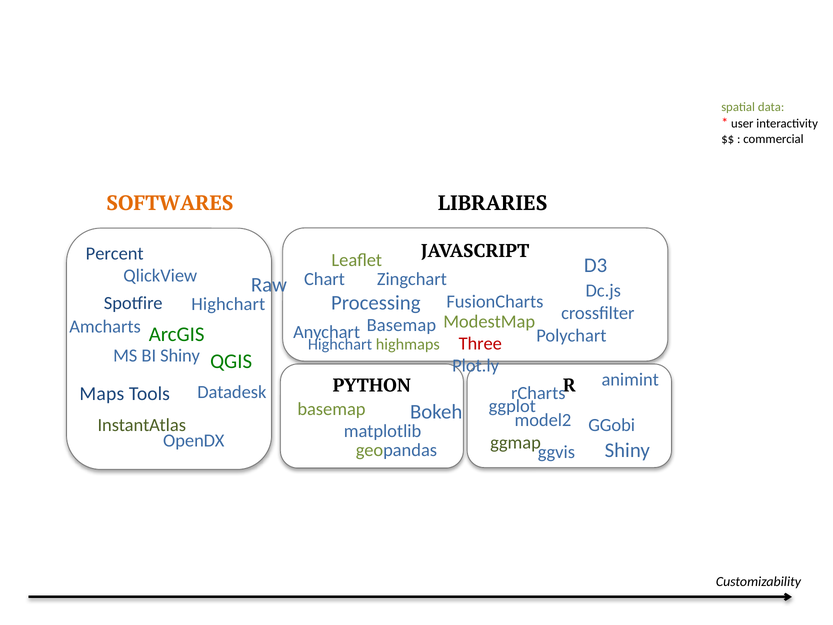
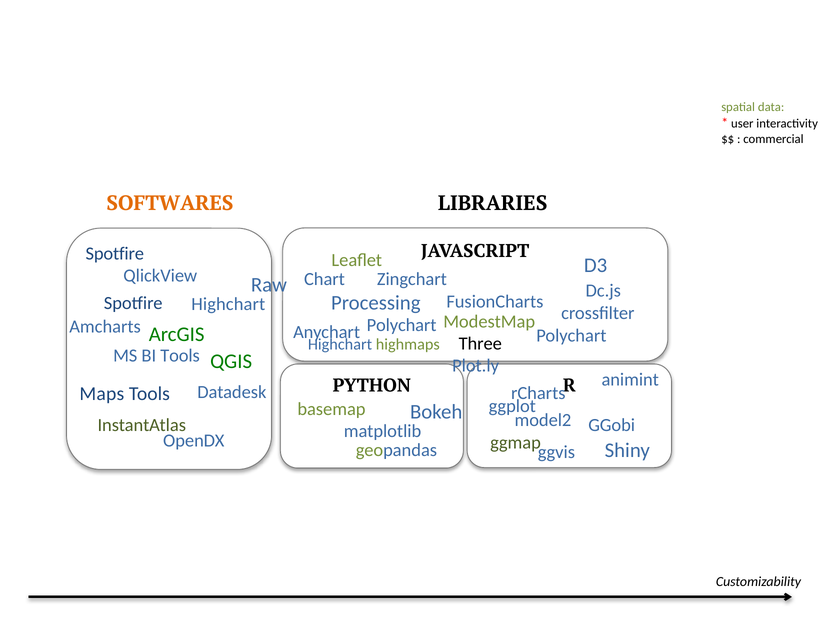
Percent: Percent -> Spotfire (115, 254)
Basemap: Basemap -> Polychart (402, 325)
Three colour: red -> black (480, 343)
BI Shiny: Shiny -> Tools (180, 356)
